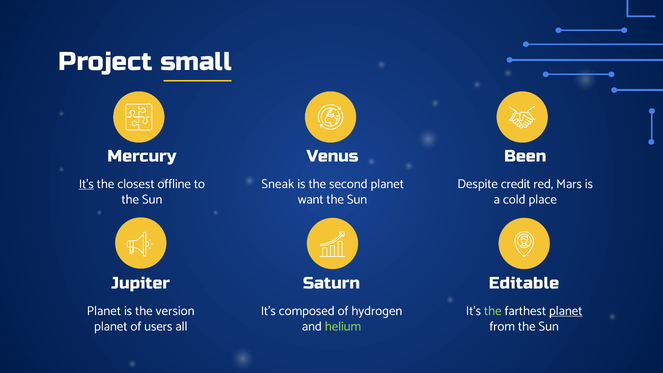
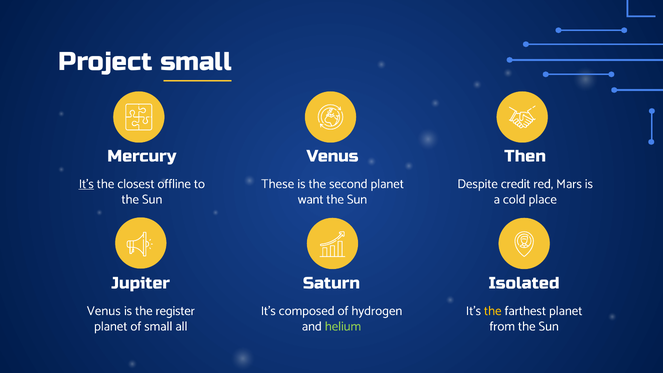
Been: Been -> Then (525, 156)
Sneak: Sneak -> These (278, 184)
Editable: Editable -> Isolated (524, 283)
Planet: Planet -> Venus (104, 311)
version: version -> register (175, 311)
the colour: light green -> yellow (493, 311)
planet underline: present -> none (566, 311)
of users: users -> small (158, 326)
